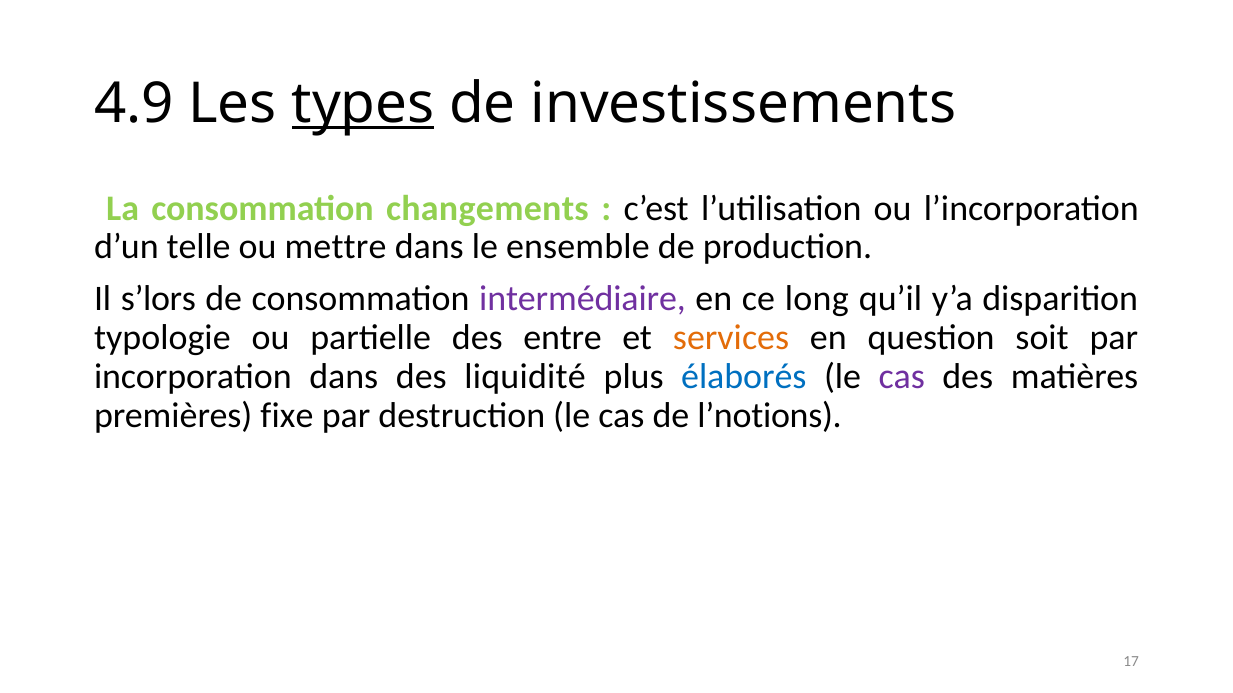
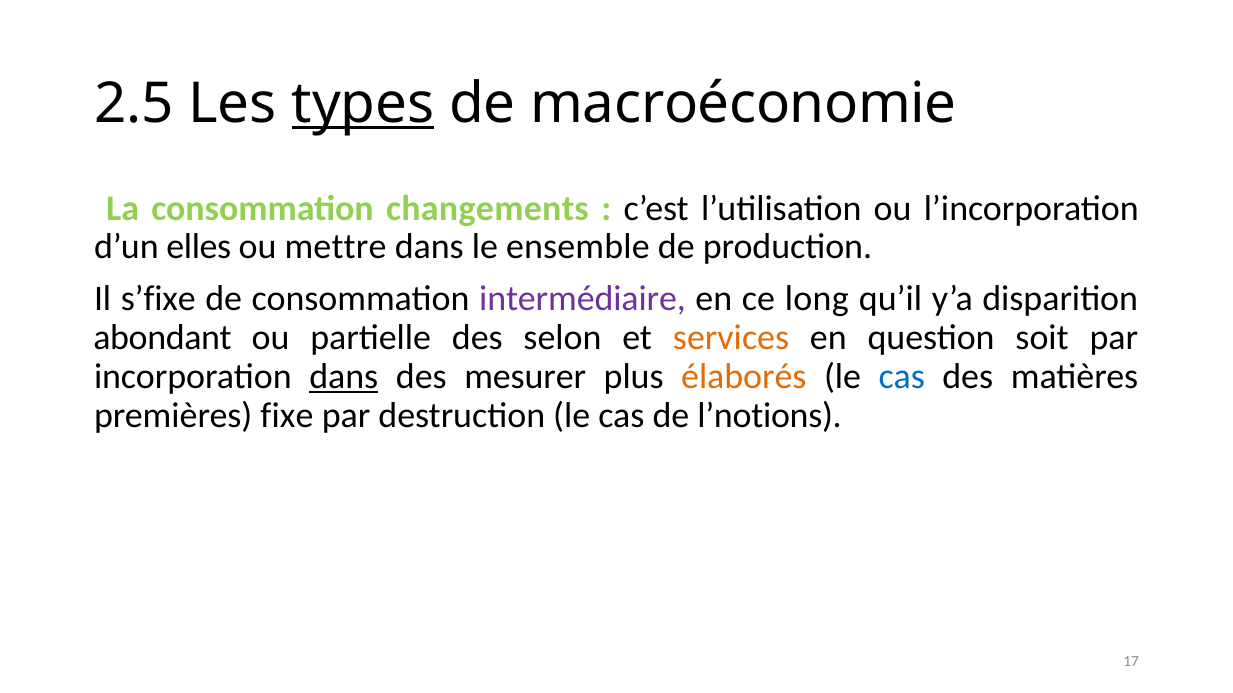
4.9: 4.9 -> 2.5 (134, 104)
investissements: investissements -> macroéconomie (744, 104)
telle: telle -> elles (199, 247)
s’lors: s’lors -> s’fixe (158, 299)
typologie: typologie -> abondant (163, 338)
entre: entre -> selon (562, 338)
dans underline: none -> present (344, 377)
liquidité: liquidité -> mesurer (525, 377)
élaborés colour: blue -> orange (744, 377)
cas colour: purple -> blue (902, 377)
